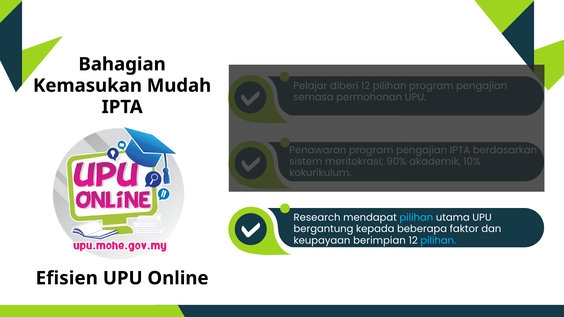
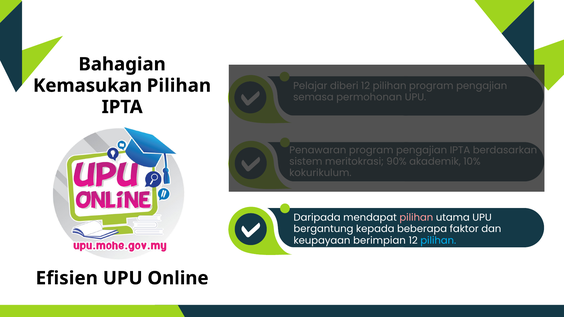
Kemasukan Mudah: Mudah -> Pilihan (179, 86)
Research: Research -> Daripada (317, 218)
pilihan colour: light blue -> pink (416, 218)
